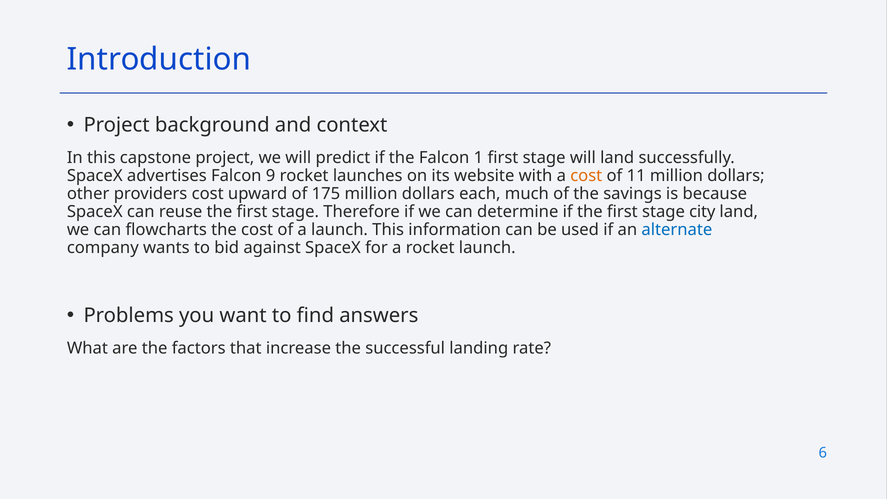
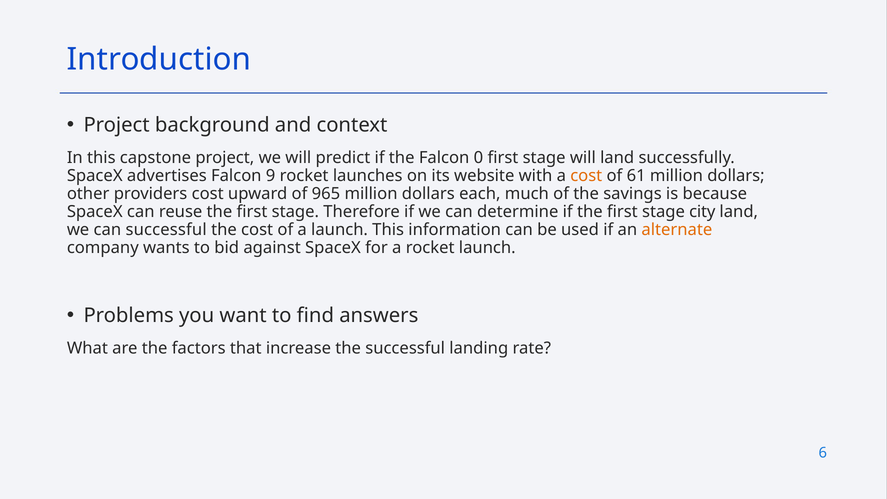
1: 1 -> 0 (478, 158)
11: 11 -> 61 (636, 176)
175: 175 -> 965 (326, 194)
can flowcharts: flowcharts -> successful (166, 230)
alternate colour: blue -> orange (677, 230)
